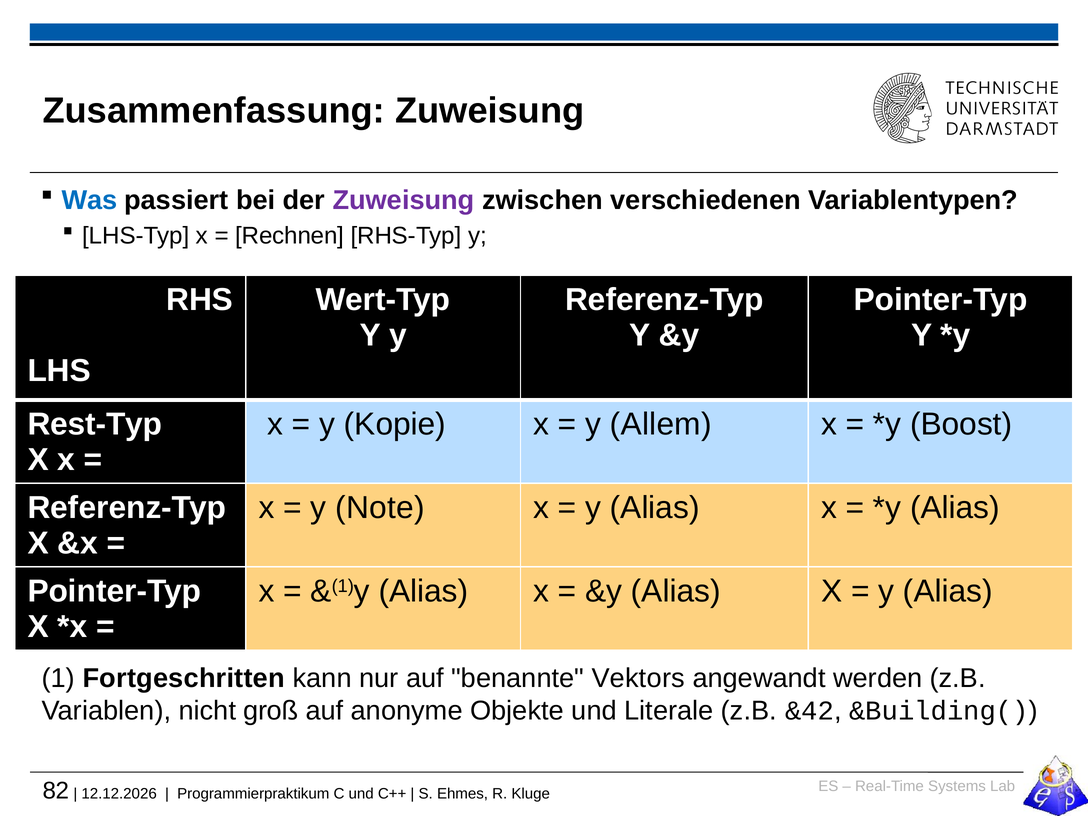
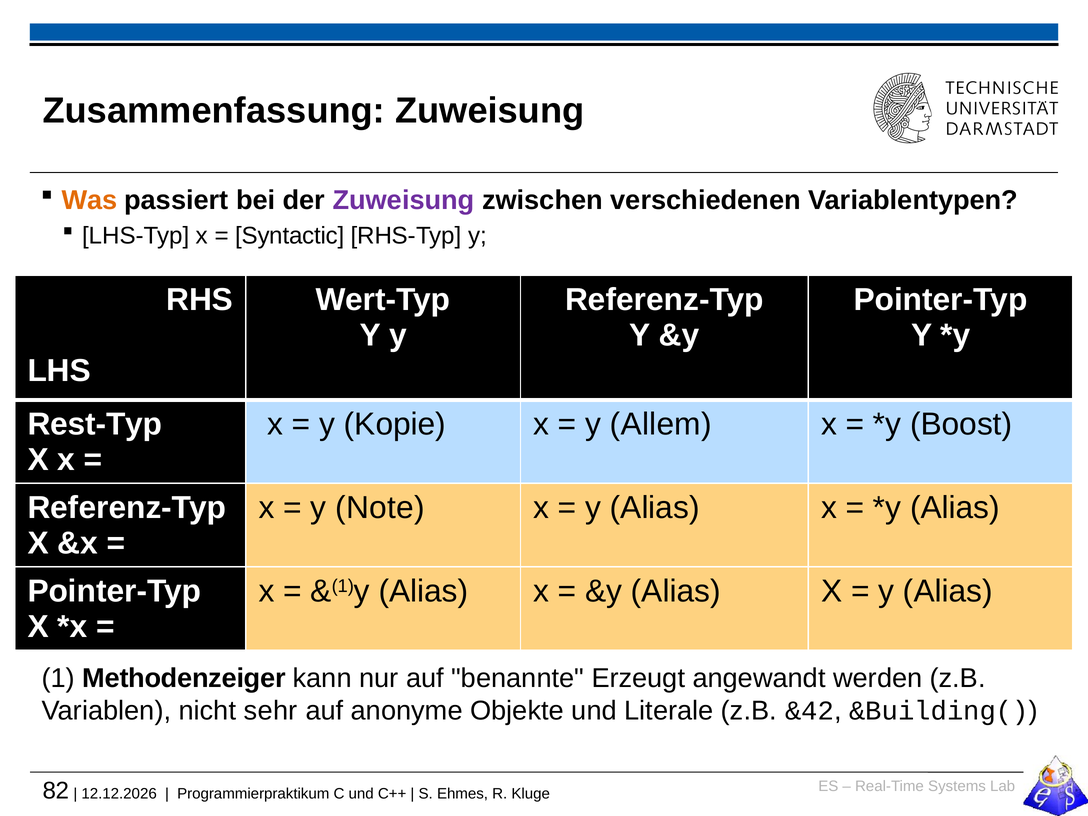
Was colour: blue -> orange (89, 200)
Rechnen: Rechnen -> Syntactic (290, 236)
Fortgeschritten: Fortgeschritten -> Methodenzeiger (184, 678)
Vektors: Vektors -> Erzeugt (638, 678)
groß: groß -> sehr (271, 711)
